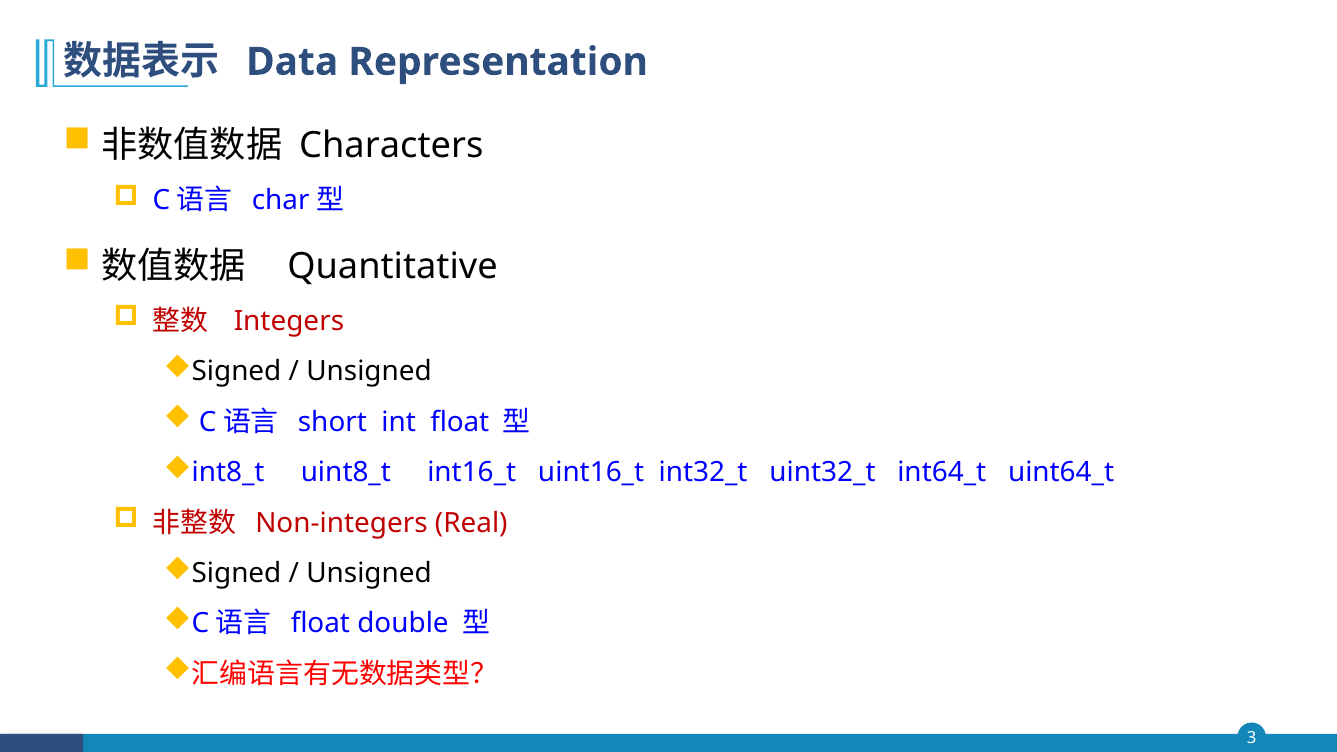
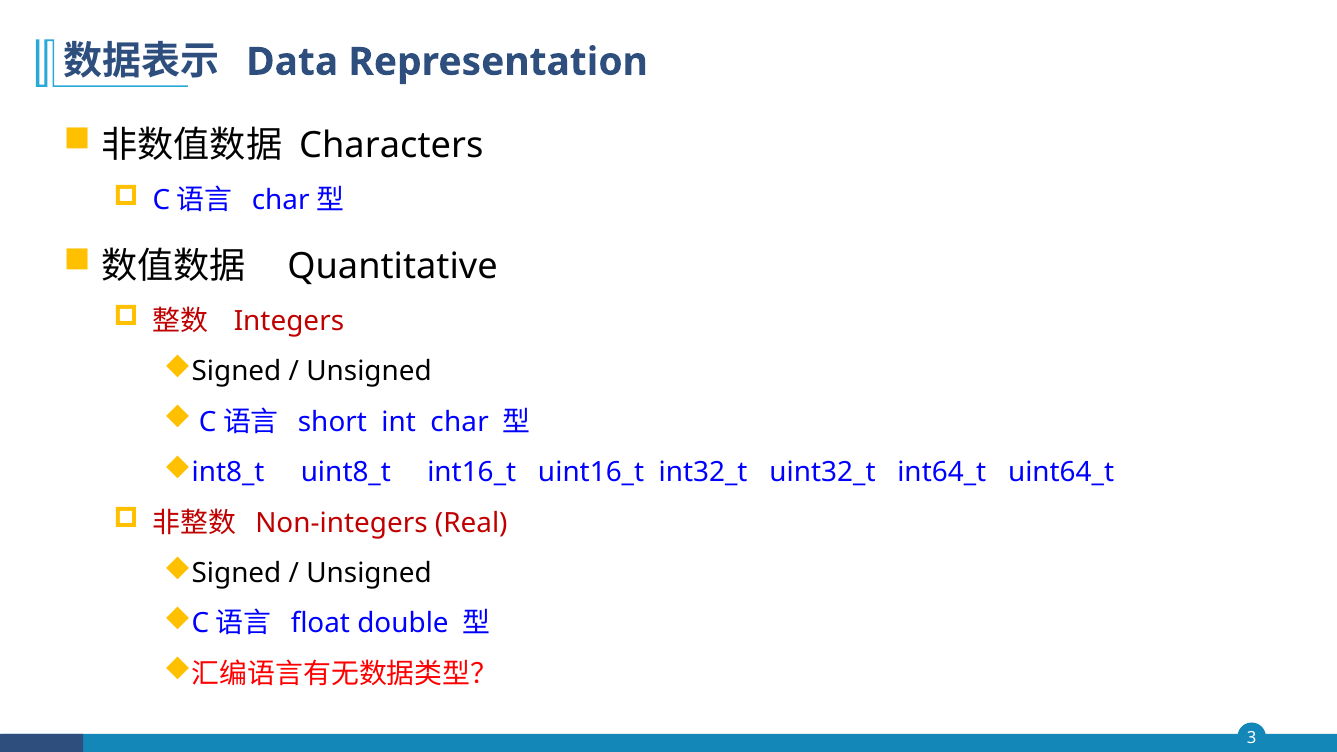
int float: float -> char (460, 422)
